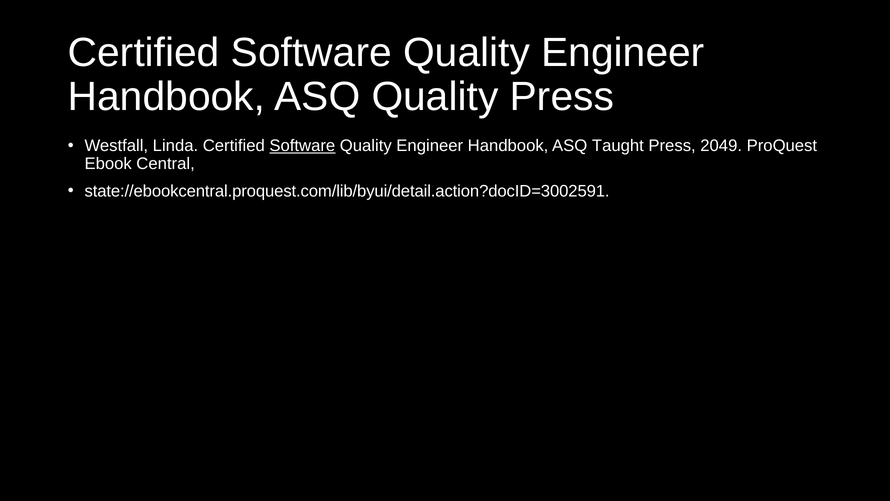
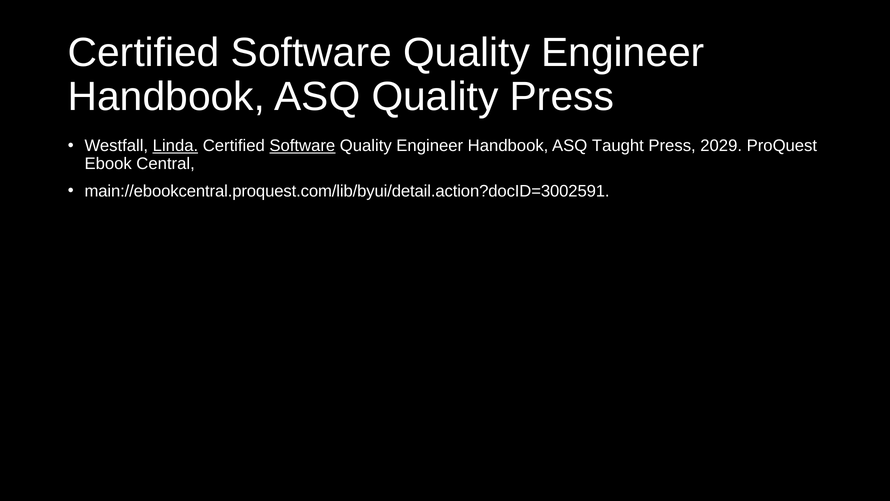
Linda underline: none -> present (175, 146)
2049: 2049 -> 2029 (721, 146)
state://ebookcentral.proquest.com/lib/byui/detail.action?docID=3002591: state://ebookcentral.proquest.com/lib/byui/detail.action?docID=3002591 -> main://ebookcentral.proquest.com/lib/byui/detail.action?docID=3002591 (347, 191)
